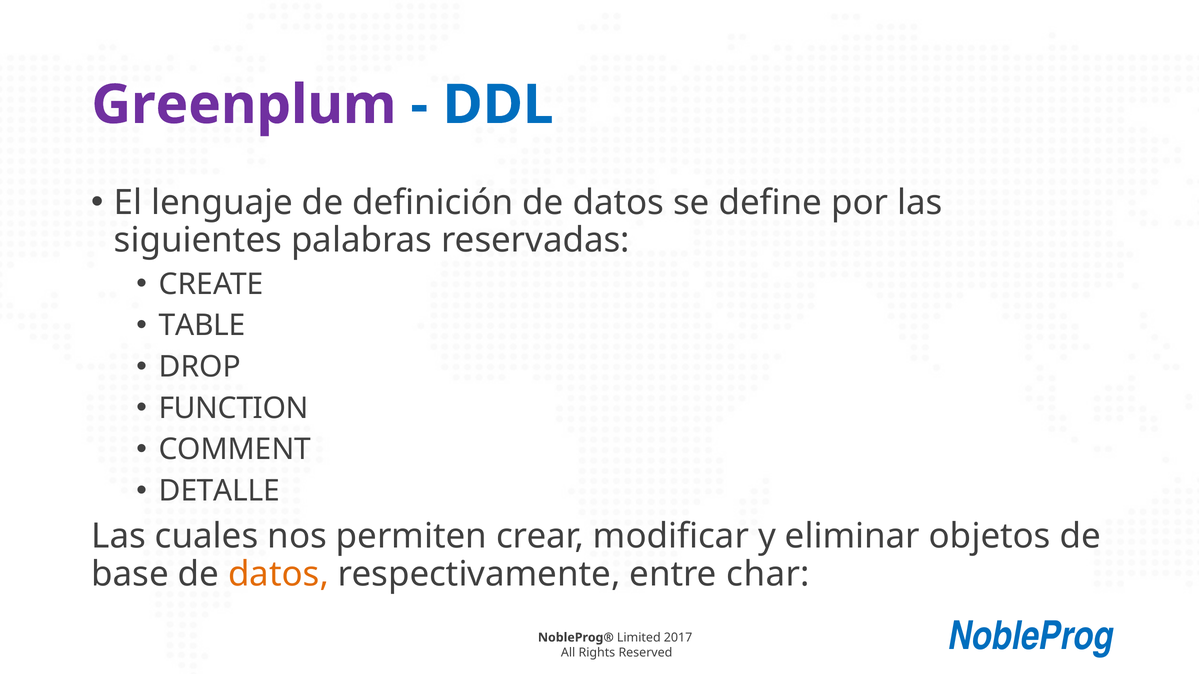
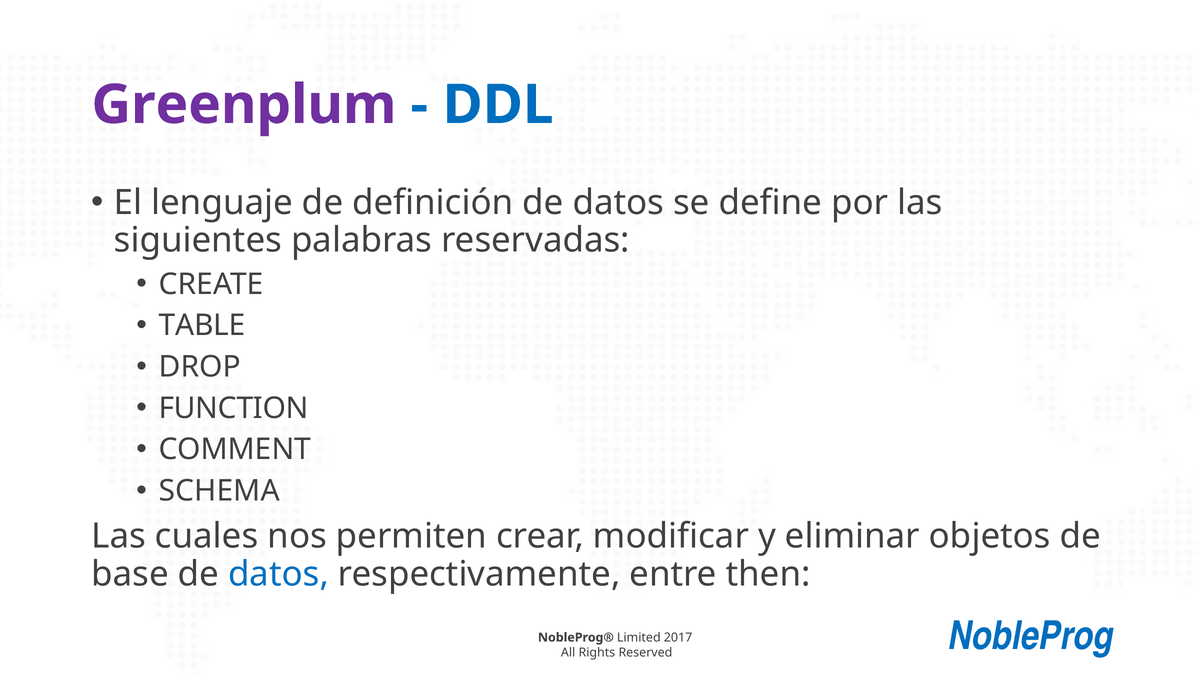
DETALLE: DETALLE -> SCHEMA (219, 491)
datos colour: orange -> blue (278, 574)
char: char -> then (768, 574)
